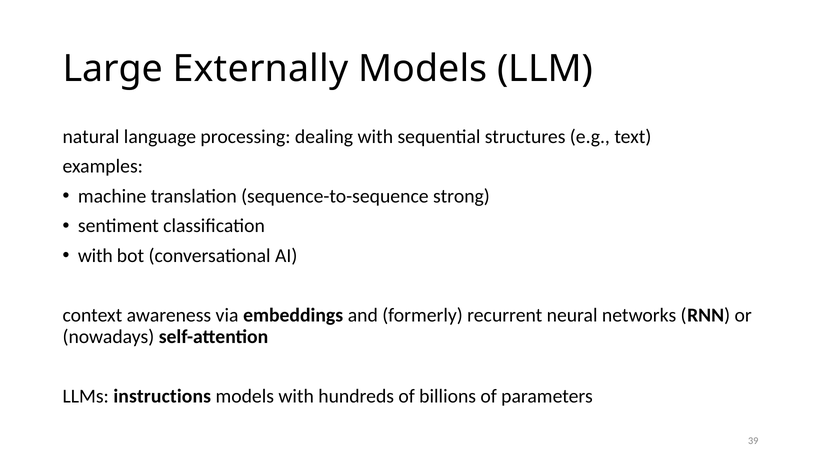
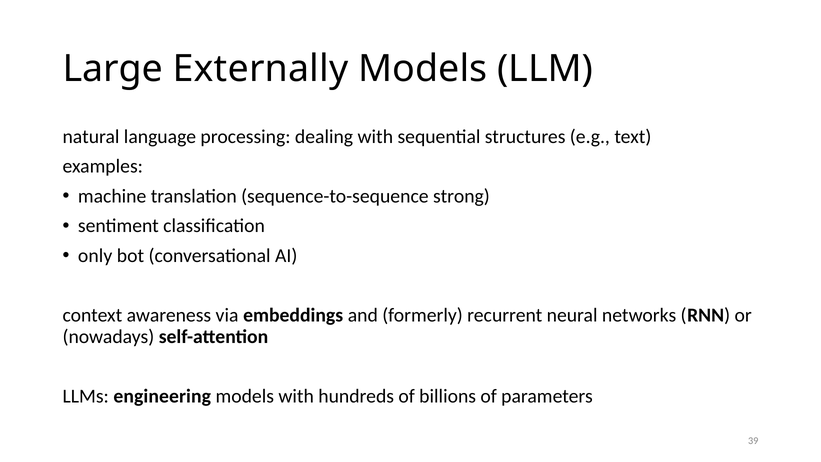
with: with -> only (95, 256)
instructions: instructions -> engineering (162, 396)
